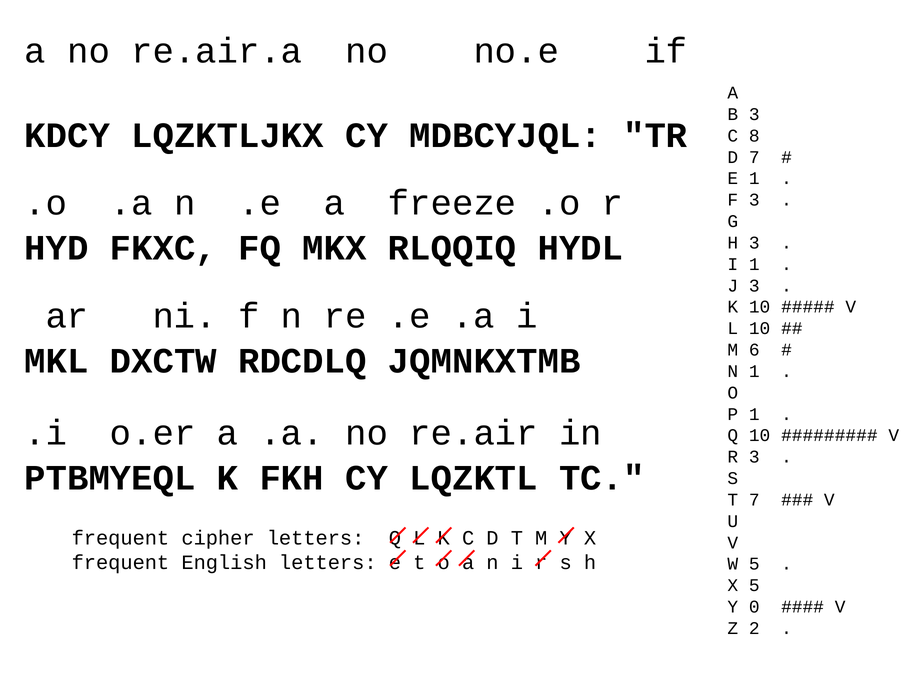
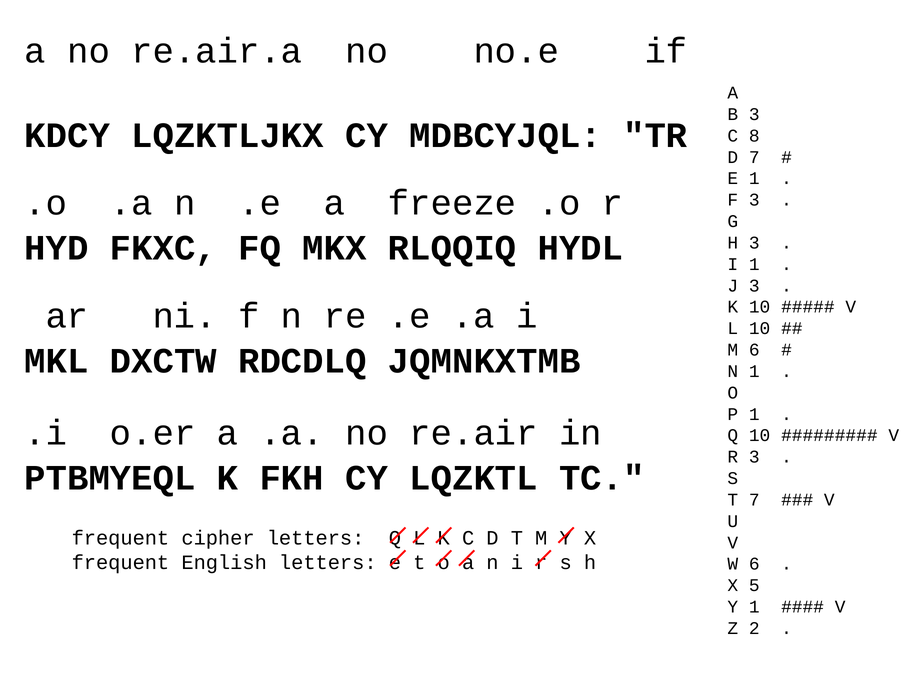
W 5: 5 -> 6 (754, 564)
Y 0: 0 -> 1 (754, 607)
